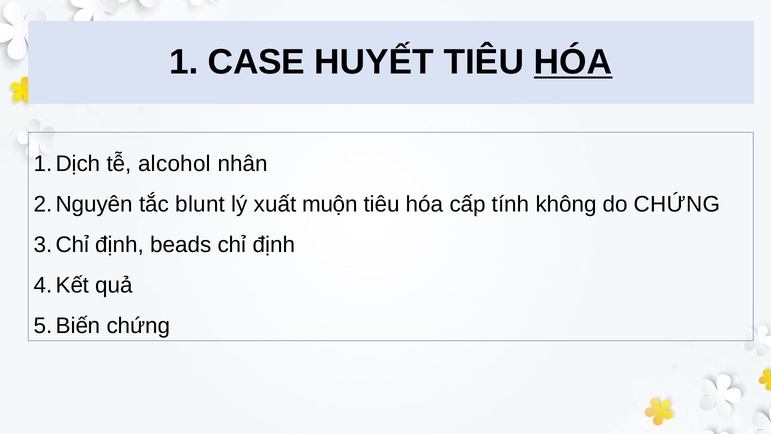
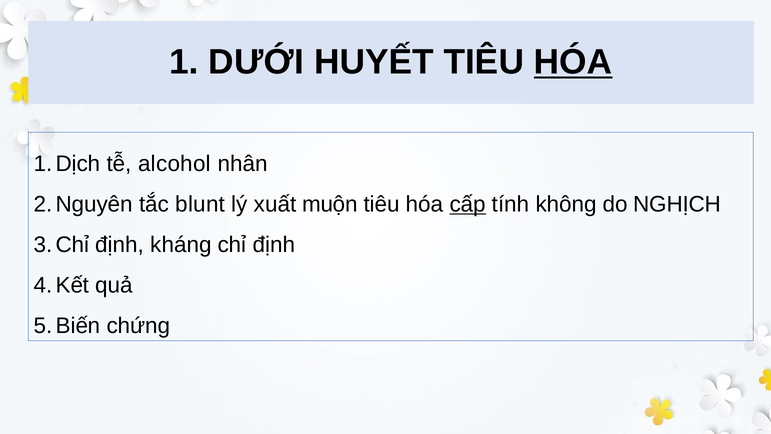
CASE: CASE -> DƯỚI (256, 62)
cấp underline: none -> present (468, 204)
do CHỨNG: CHỨNG -> NGHỊCH (677, 204)
beads: beads -> kháng (181, 245)
